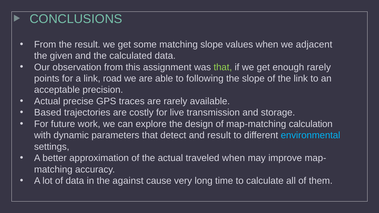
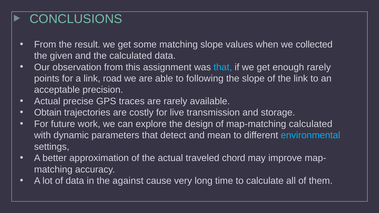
adjacent: adjacent -> collected (314, 44)
that colour: light green -> light blue (223, 67)
Based: Based -> Obtain (48, 113)
map-matching calculation: calculation -> calculated (311, 124)
and result: result -> mean (219, 135)
traveled when: when -> chord (234, 158)
